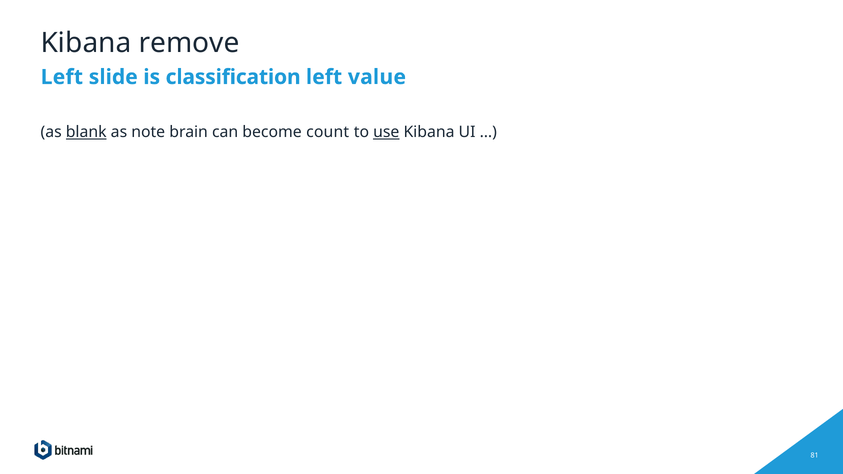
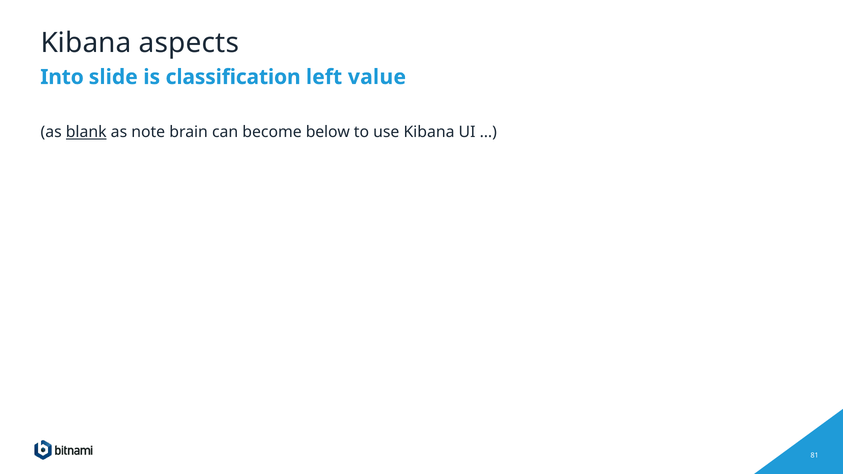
remove: remove -> aspects (189, 43)
Left: Left -> Into (62, 77)
count: count -> below (328, 132)
use underline: present -> none (386, 132)
